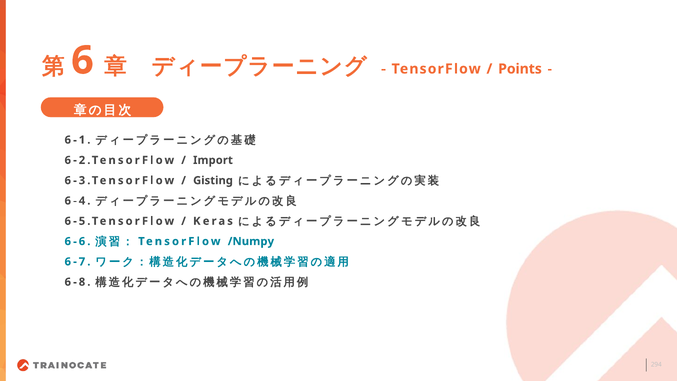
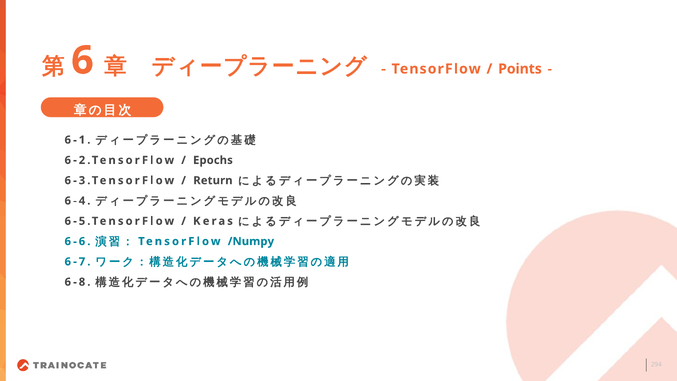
Import: Import -> Epochs (213, 160)
Gisting: Gisting -> Return (213, 180)
